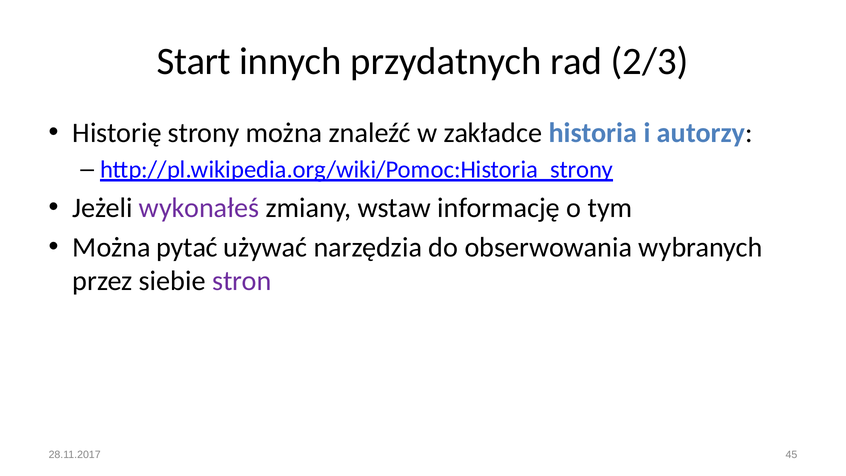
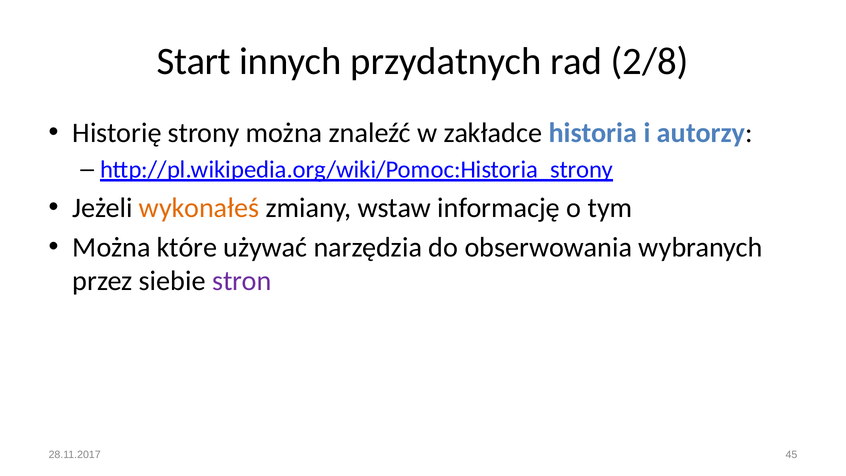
2/3: 2/3 -> 2/8 (650, 61)
wykonałeś colour: purple -> orange (199, 208)
pytać: pytać -> które (187, 247)
